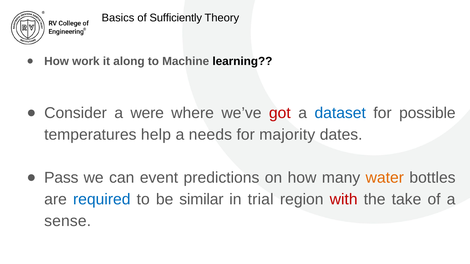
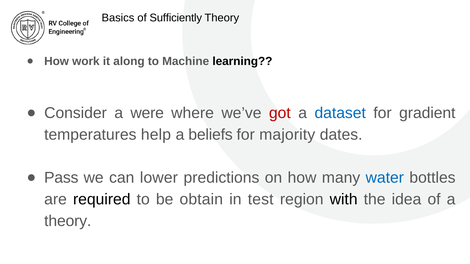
possible: possible -> gradient (427, 113)
needs: needs -> beliefs (211, 135)
event: event -> lower (159, 178)
water colour: orange -> blue (385, 178)
required colour: blue -> black (102, 200)
similar: similar -> obtain (201, 200)
trial: trial -> test (261, 200)
with colour: red -> black (344, 200)
take: take -> idea (406, 200)
sense: sense -> theory (68, 221)
